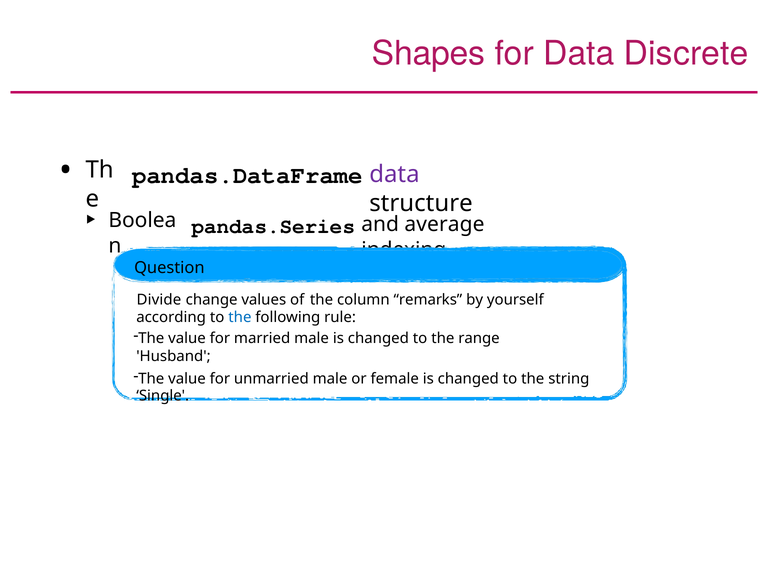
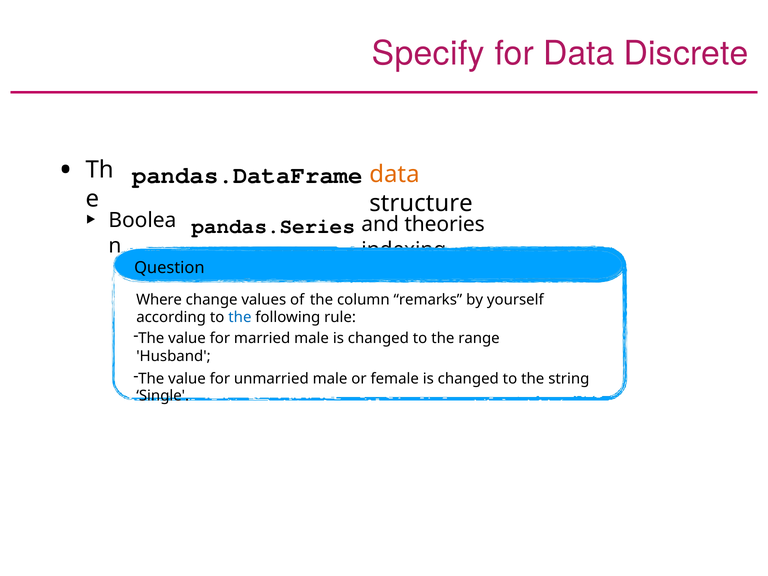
Shapes: Shapes -> Specify (428, 54)
data colour: purple -> orange (394, 174)
average: average -> theories (445, 224)
Divide: Divide -> Where (159, 300)
